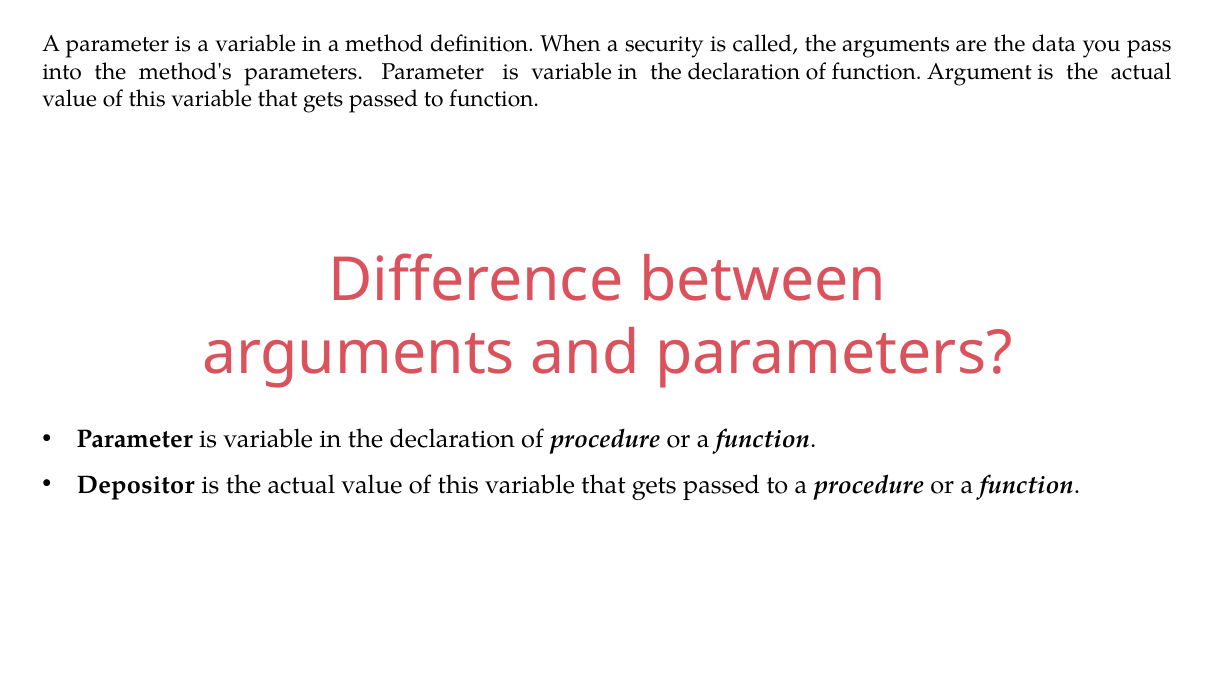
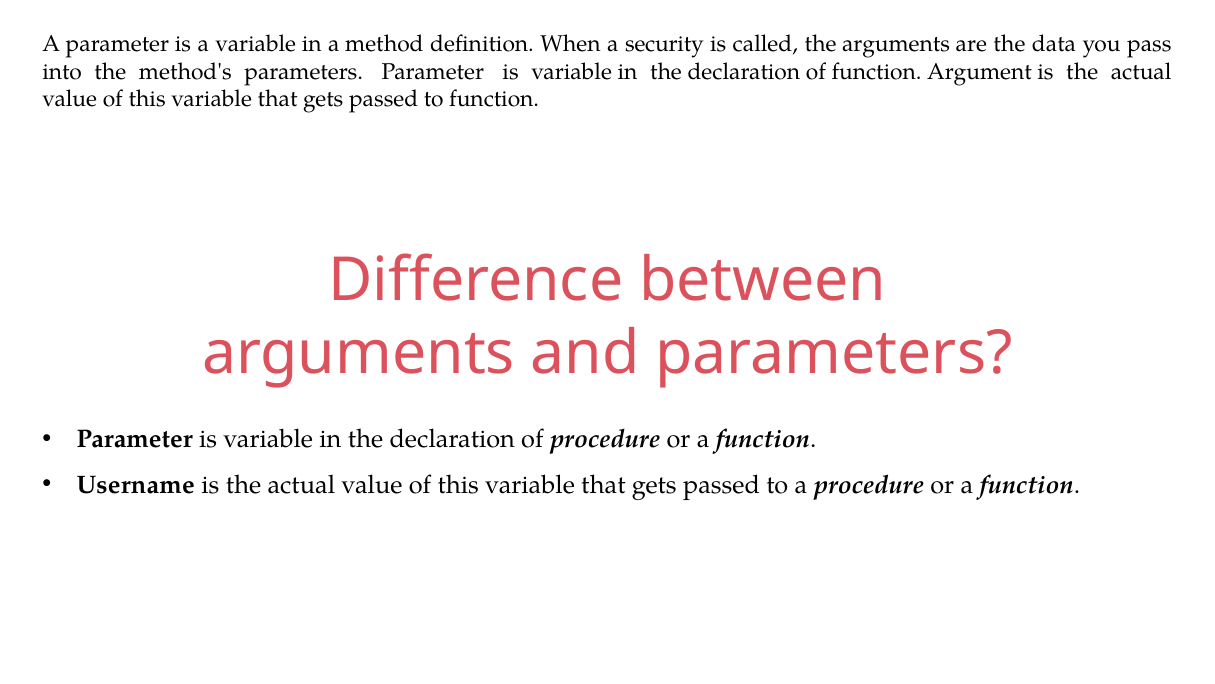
Depositor: Depositor -> Username (136, 485)
